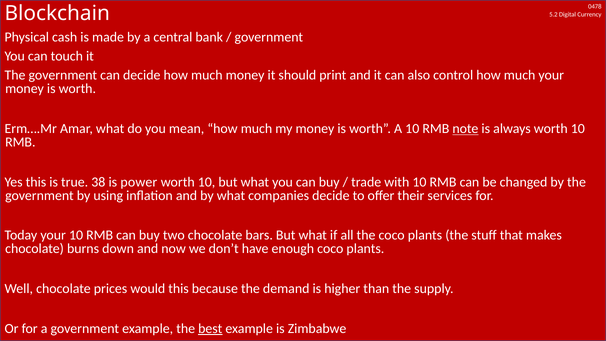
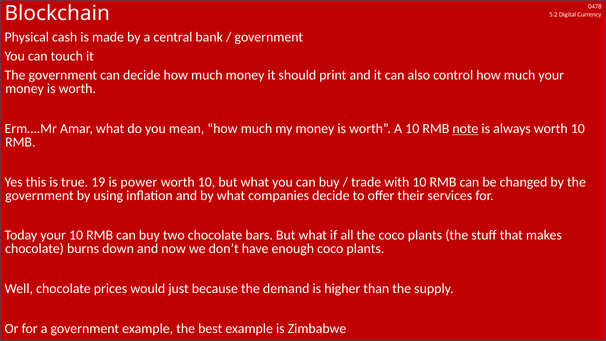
38: 38 -> 19 (98, 182)
would this: this -> just (179, 289)
best underline: present -> none (210, 328)
